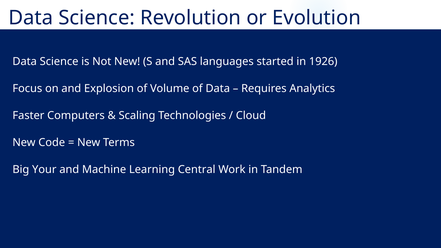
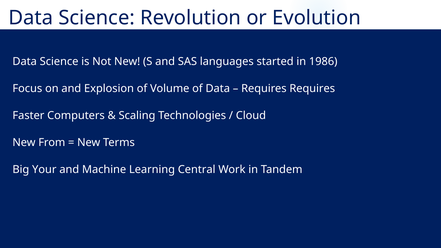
1926: 1926 -> 1986 (323, 62)
Requires Analytics: Analytics -> Requires (312, 89)
Code: Code -> From (52, 143)
